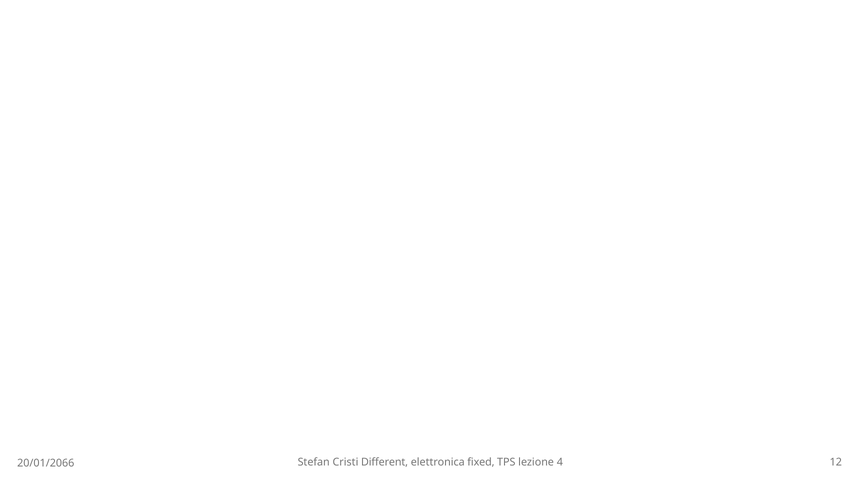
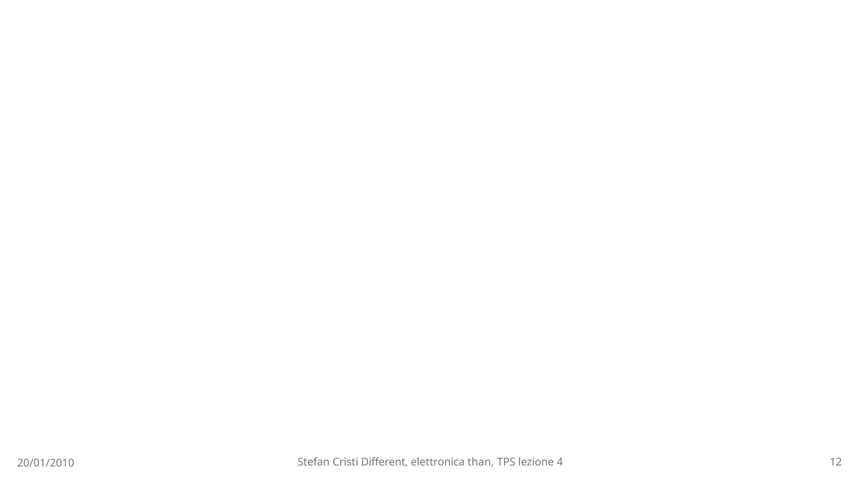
fixed: fixed -> than (481, 462)
20/01/2066: 20/01/2066 -> 20/01/2010 (46, 463)
